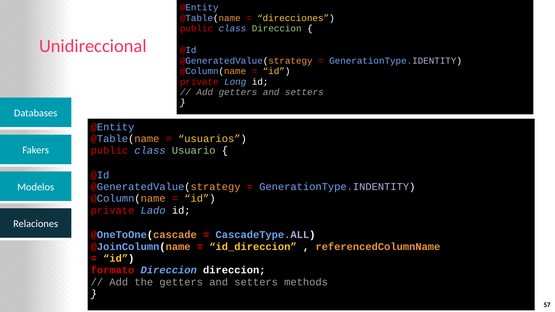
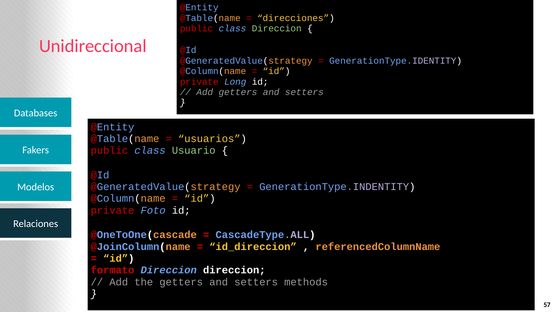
Lado: Lado -> Foto (153, 210)
